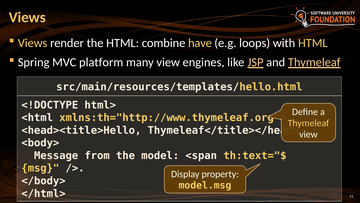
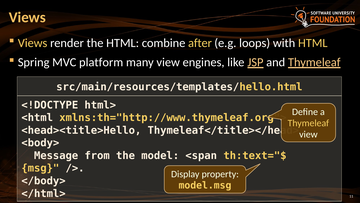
have: have -> after (200, 43)
